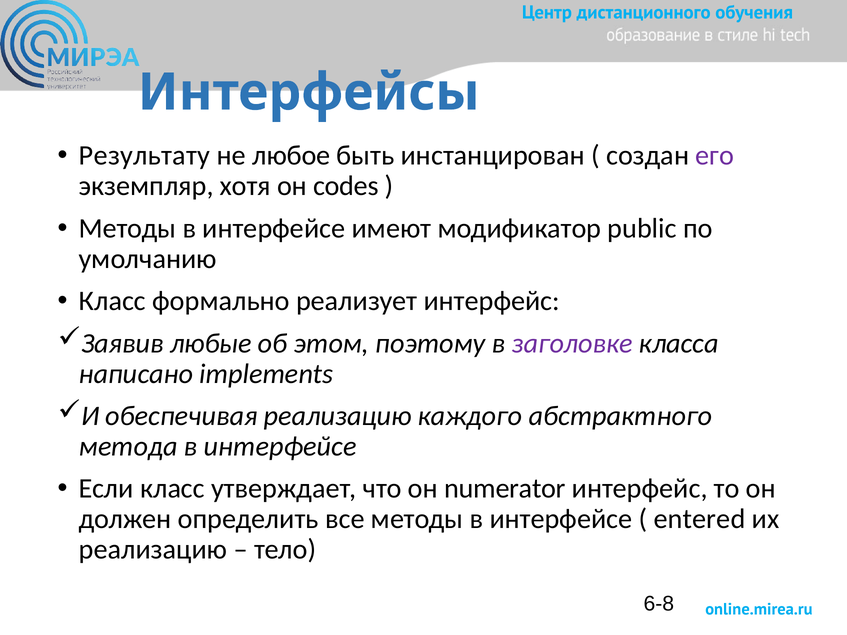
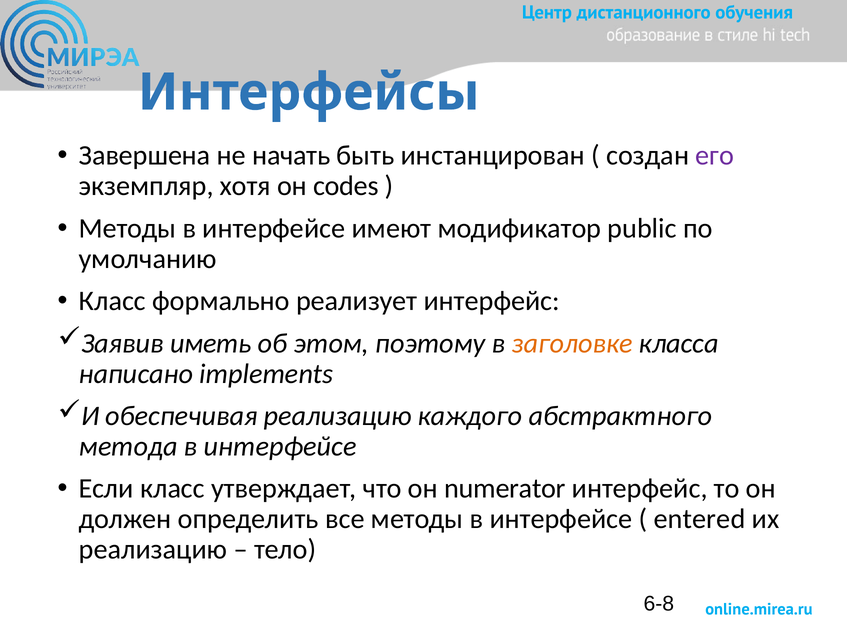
Результату: Результату -> Завершена (145, 156)
любое: любое -> начать (291, 156)
любые: любые -> иметь (211, 343)
заголовке colour: purple -> orange (572, 343)
